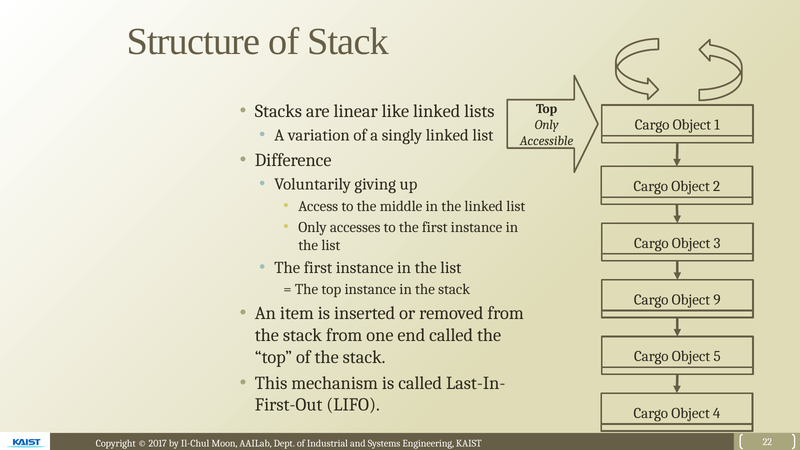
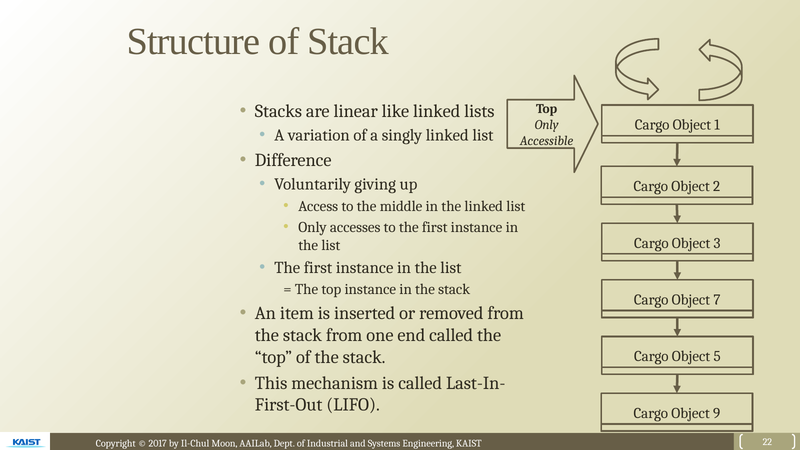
9: 9 -> 7 (717, 300)
4: 4 -> 9 (717, 413)
